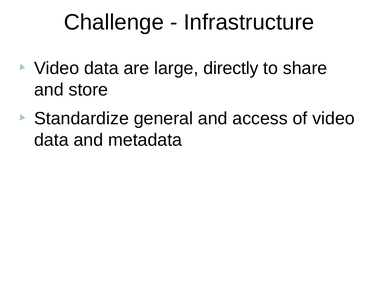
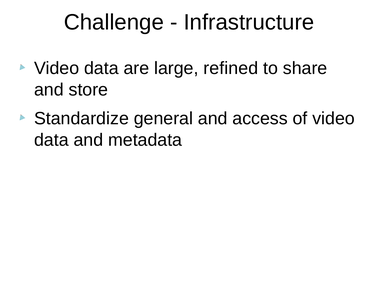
directly: directly -> refined (231, 68)
